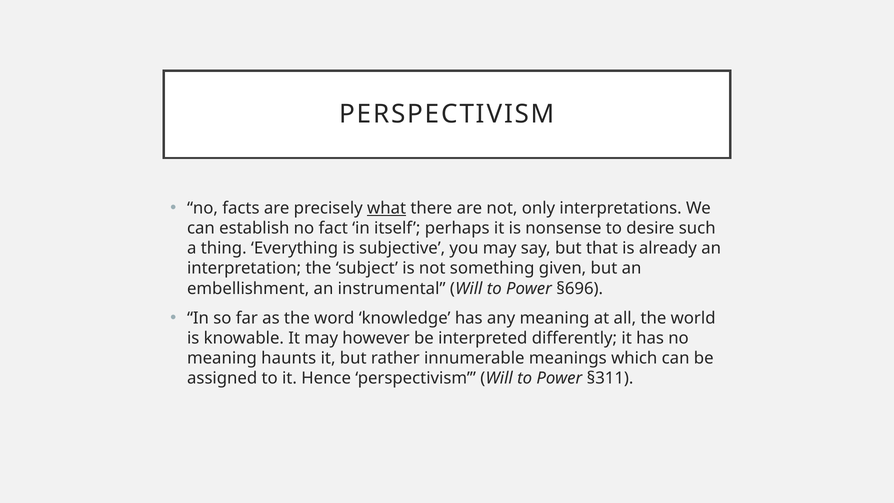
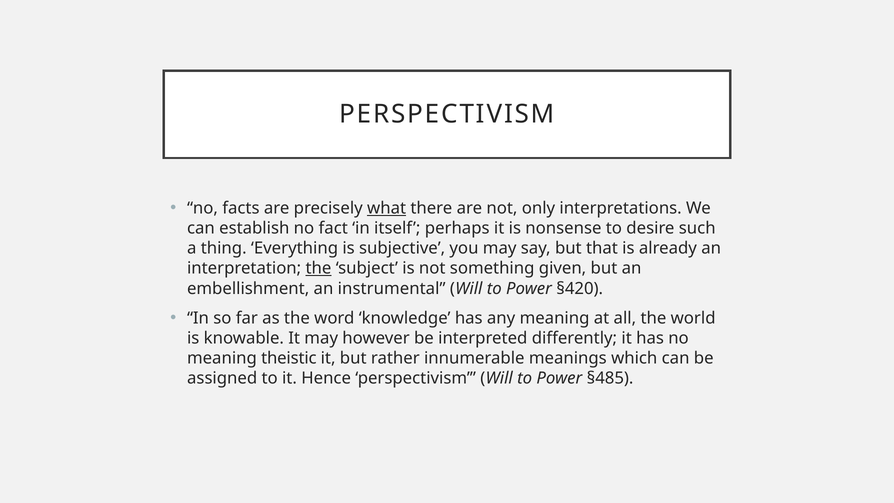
the underline: none -> present (318, 268)
§696: §696 -> §420 (580, 288)
haunts: haunts -> theistic (289, 358)
§311: §311 -> §485 (610, 378)
